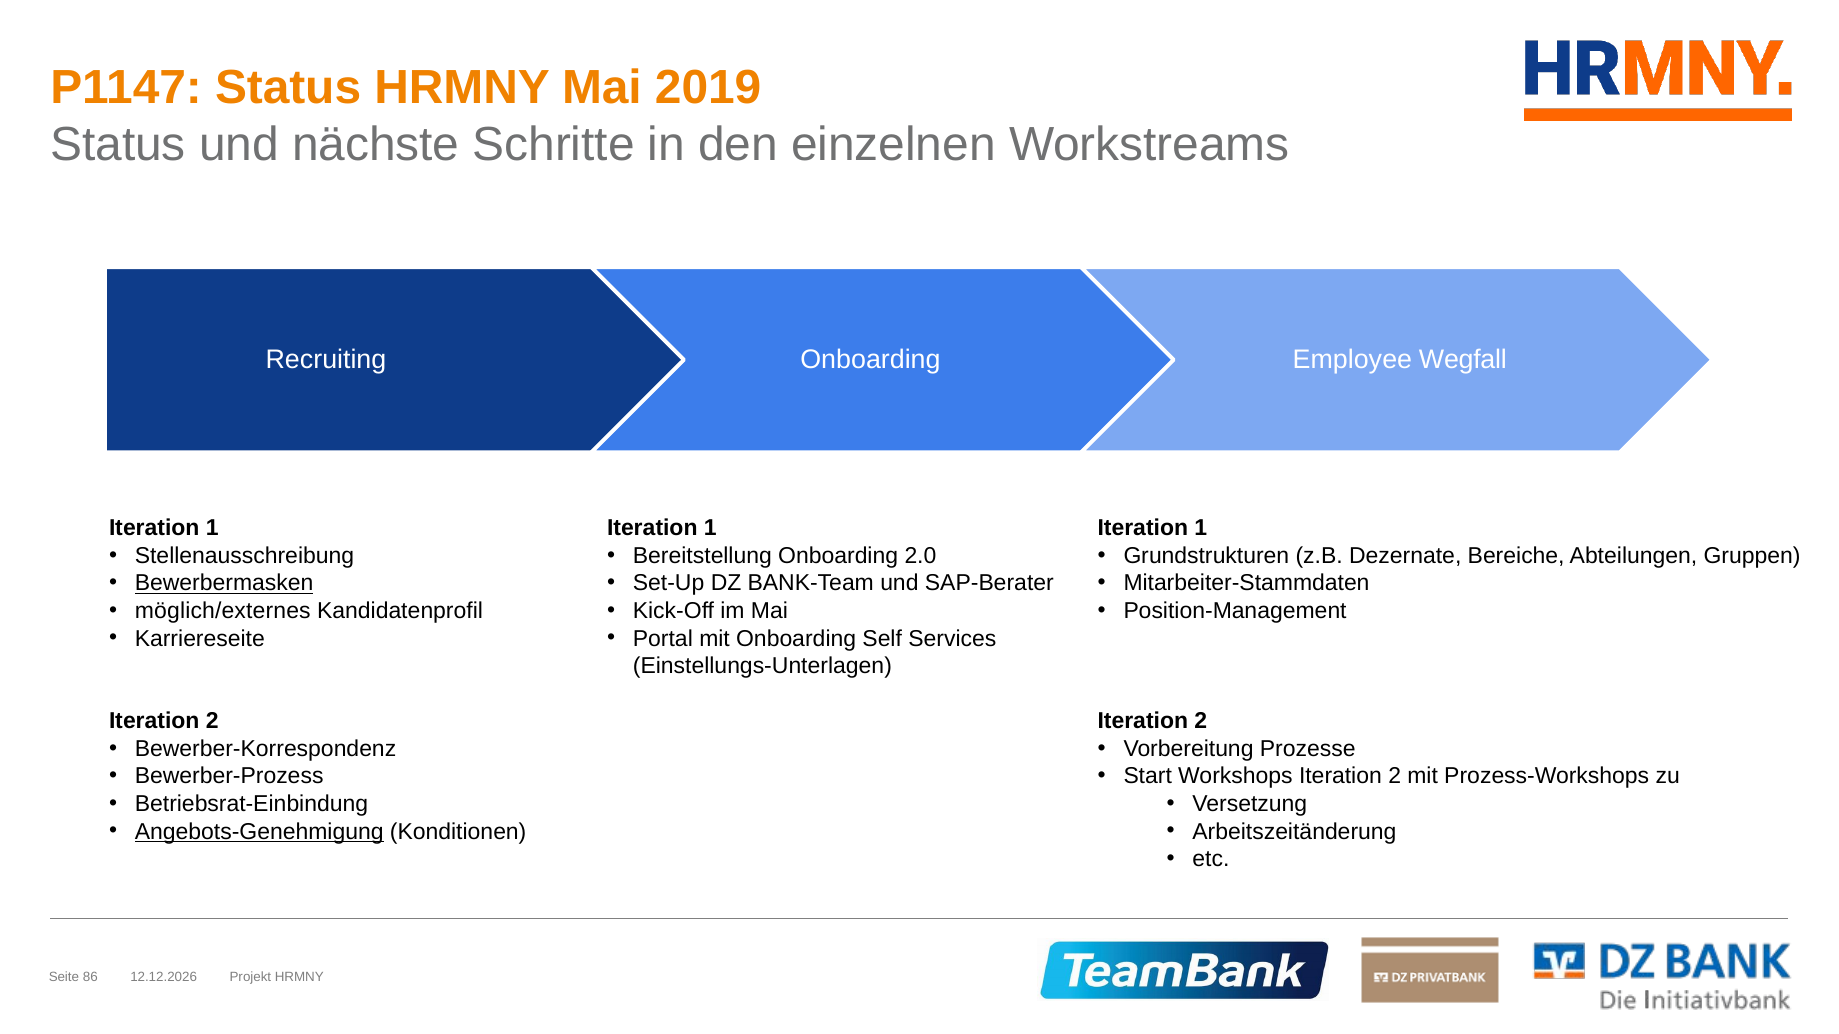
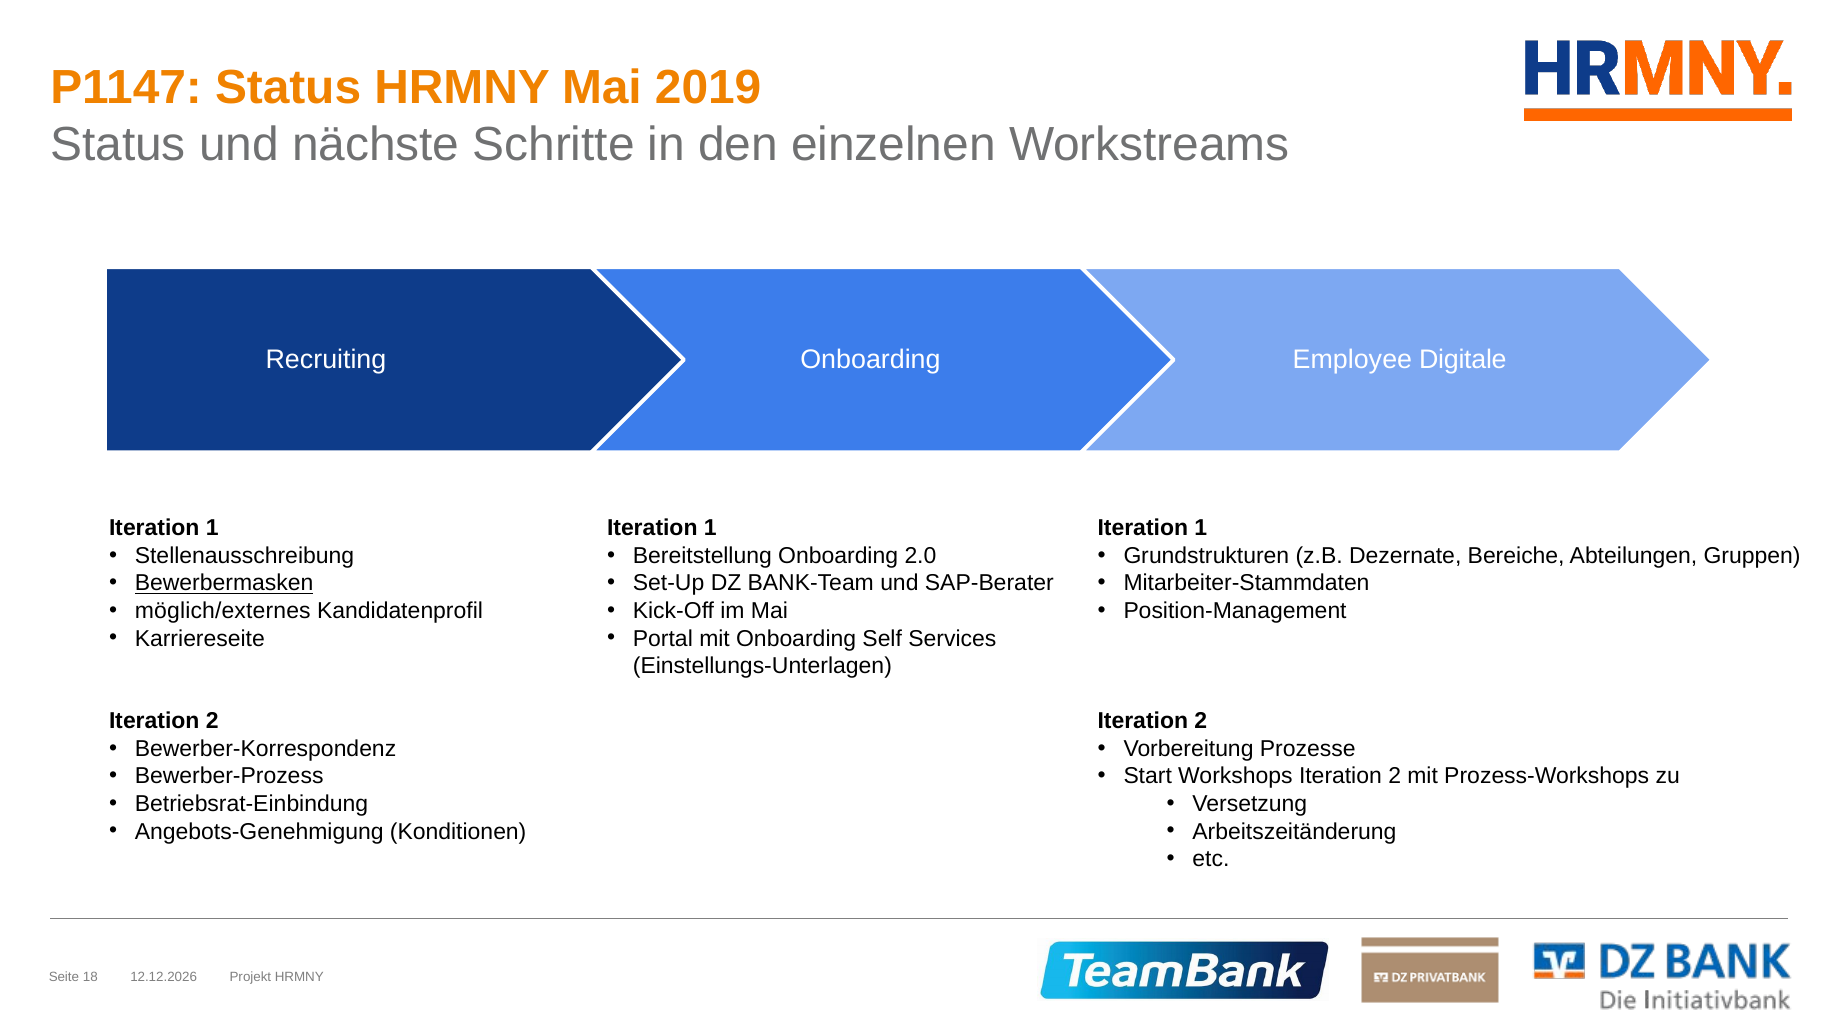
Wegfall: Wegfall -> Digitale (1463, 360)
Angebots-Genehmigung underline: present -> none (259, 832)
86: 86 -> 18 (90, 977)
